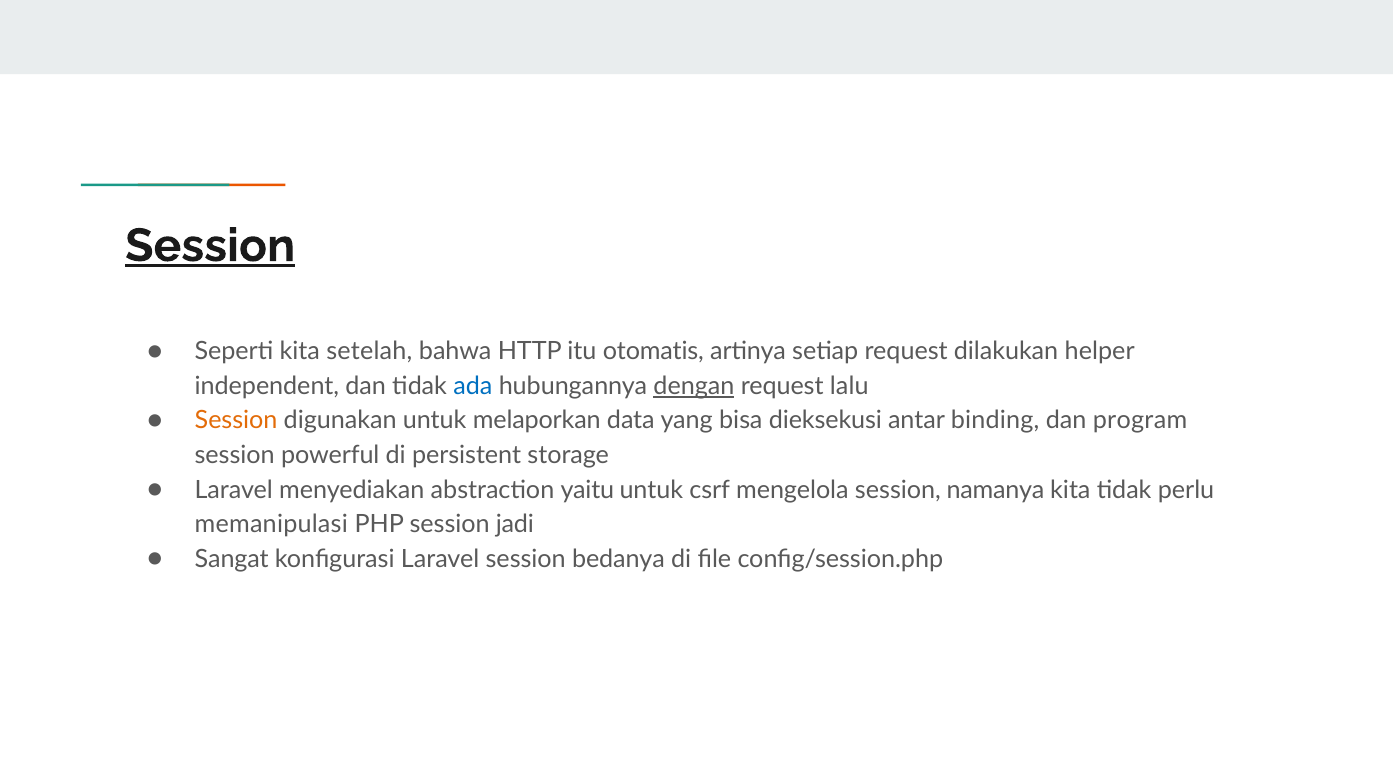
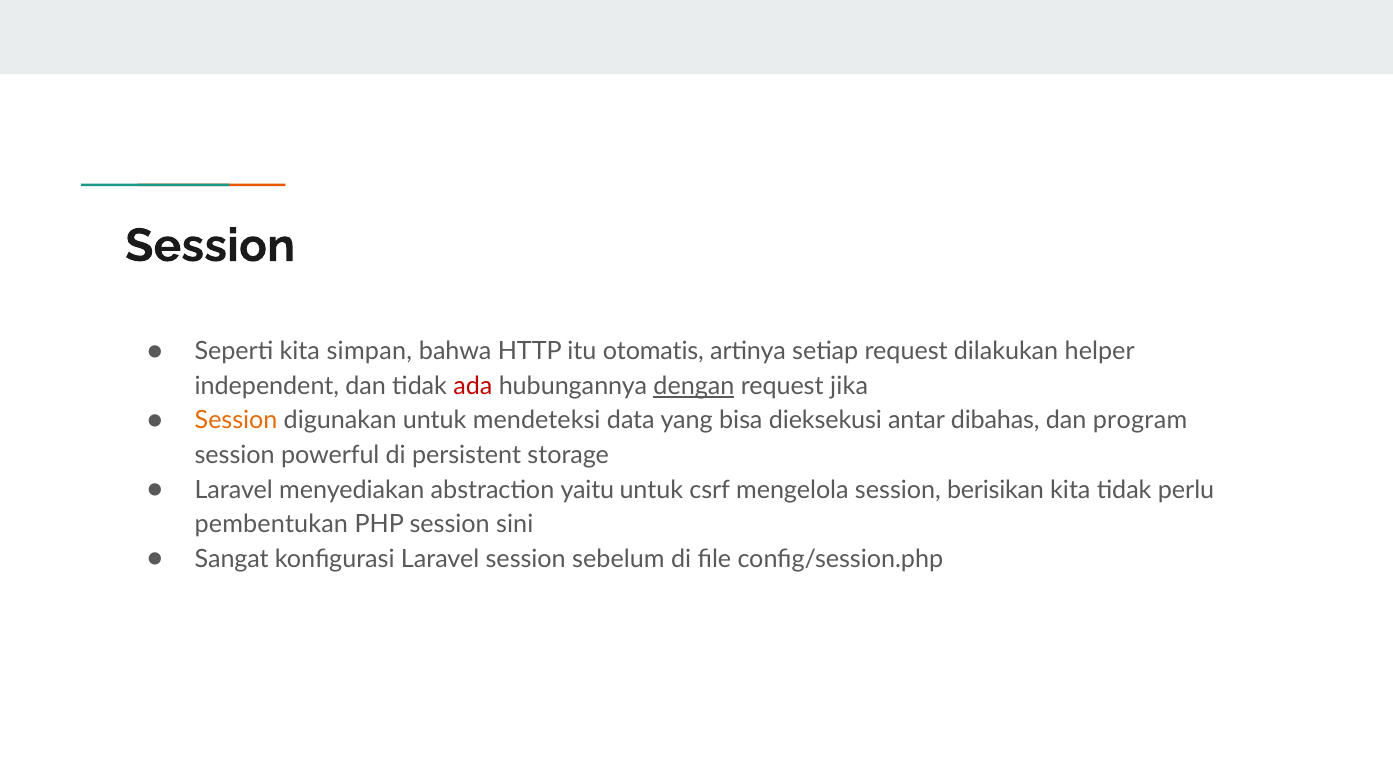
Session underline: present -> none (210, 246)
setelah: setelah -> simpan (369, 352)
ada colour: blue -> red (473, 386)
lalu: lalu -> jika (849, 386)
melaporkan: melaporkan -> mendeteksi (537, 421)
binding: binding -> dibahas (995, 421)
namanya: namanya -> berisikan (996, 490)
memanipulasi: memanipulasi -> pembentukan (271, 525)
jadi: jadi -> sini (515, 525)
bedanya: bedanya -> sebelum (618, 559)
